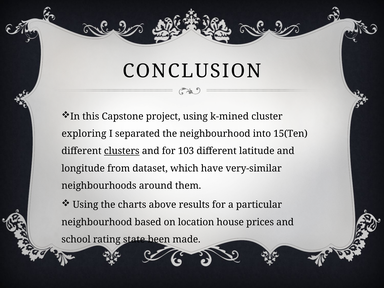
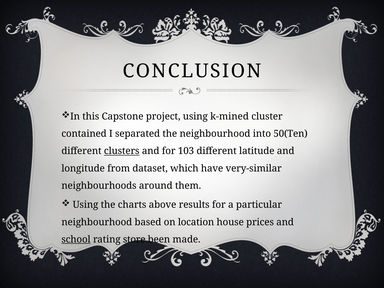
exploring: exploring -> contained (84, 134)
15(Ten: 15(Ten -> 50(Ten (291, 134)
school underline: none -> present (76, 239)
state: state -> store (134, 239)
